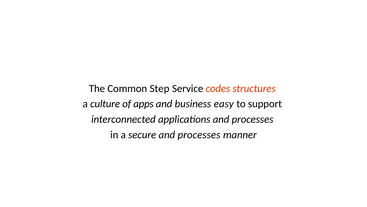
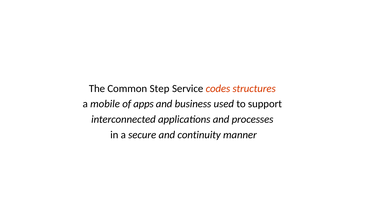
culture: culture -> mobile (105, 104)
easy: easy -> used (224, 104)
secure and processes: processes -> continuity (199, 134)
